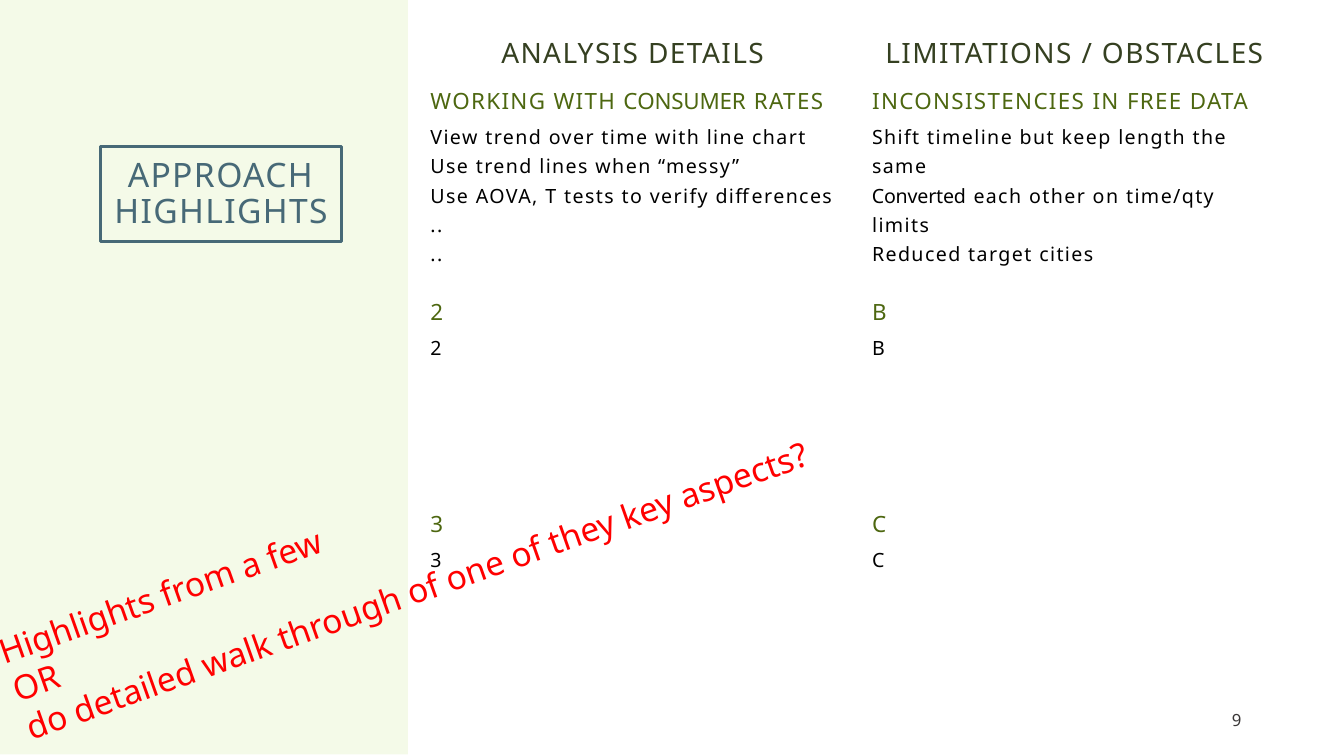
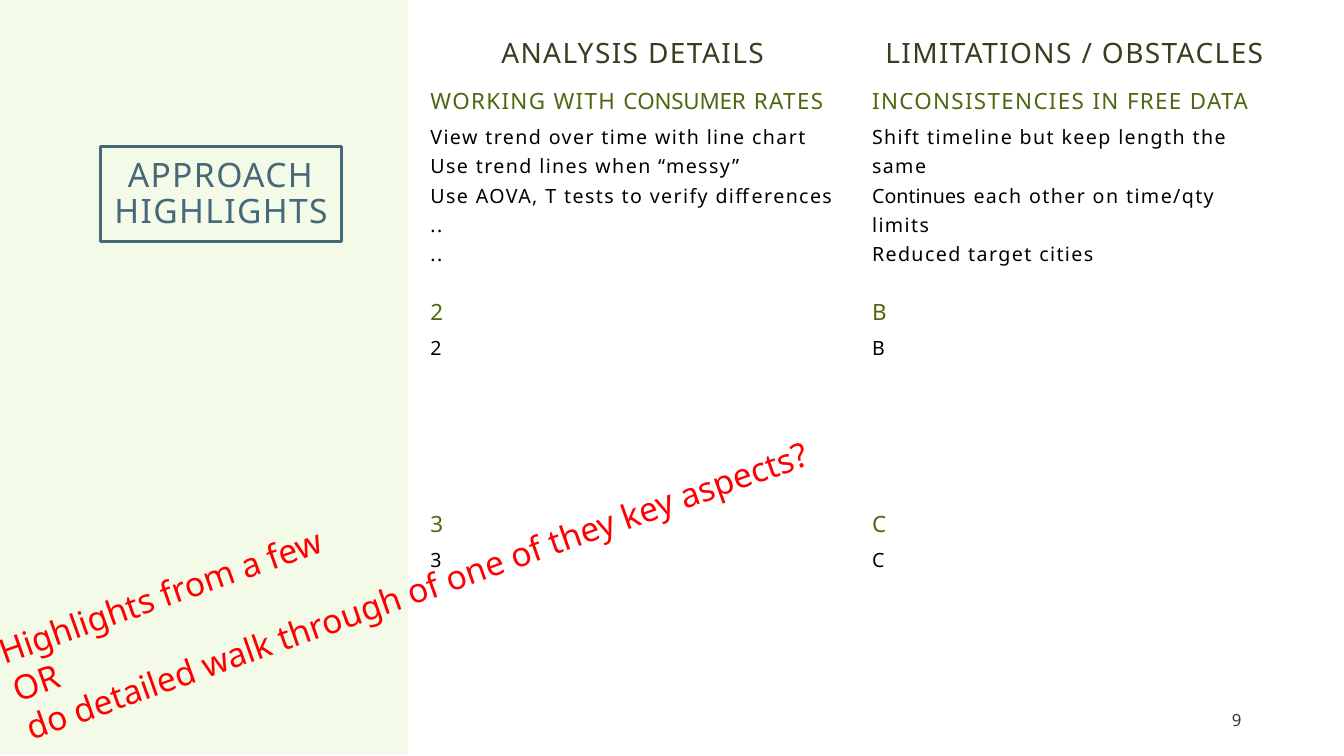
Converted: Converted -> Continues (919, 197)
